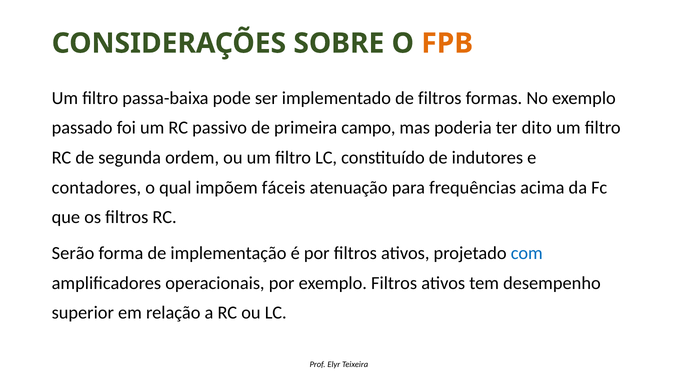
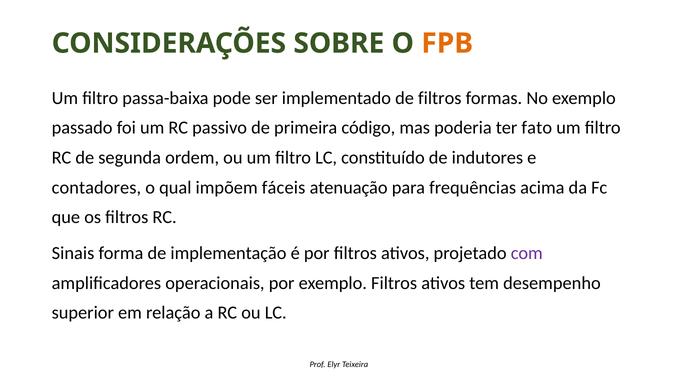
campo: campo -> código (368, 128)
dito: dito -> fato (537, 128)
Serão: Serão -> Sinais (73, 253)
com colour: blue -> purple (527, 253)
